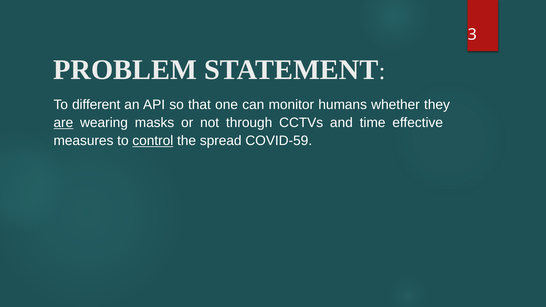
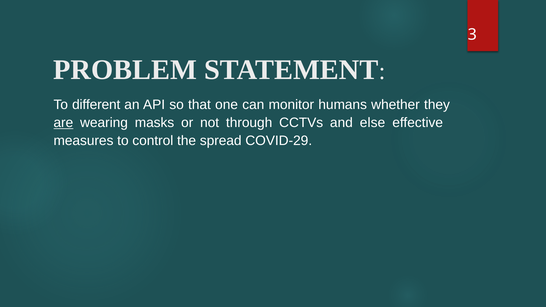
time: time -> else (373, 123)
control underline: present -> none (153, 141)
COVID-59: COVID-59 -> COVID-29 (279, 141)
